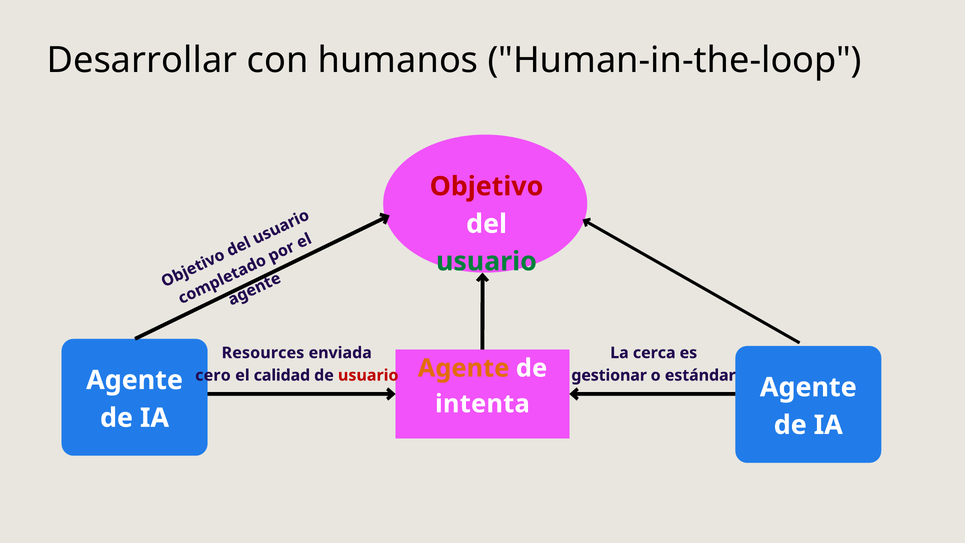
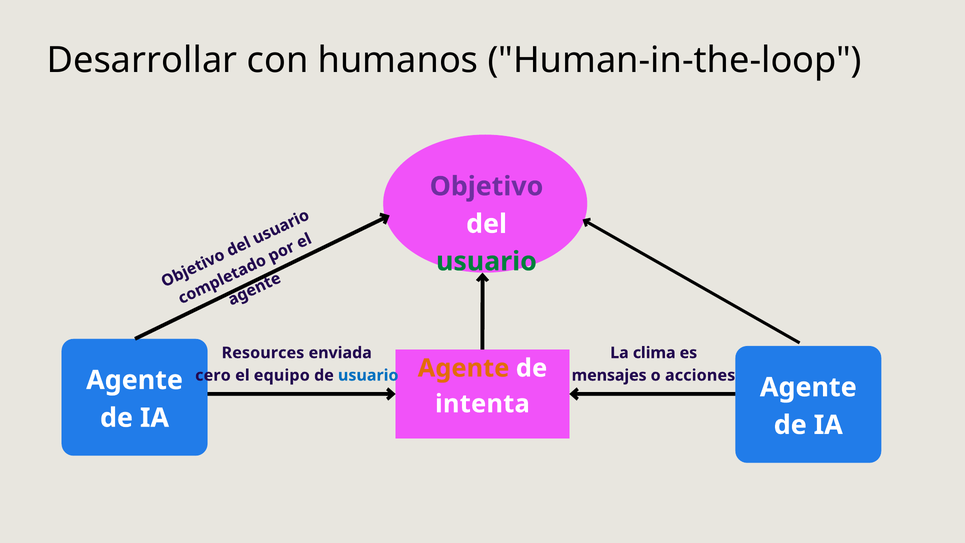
Objetivo colour: red -> purple (487, 186)
cerca: cerca -> clima (654, 353)
calidad: calidad -> equipo (282, 375)
usuario colour: red -> blue (368, 375)
gestionar: gestionar -> mensajes (609, 375)
estándar: estándar -> acciones (700, 375)
